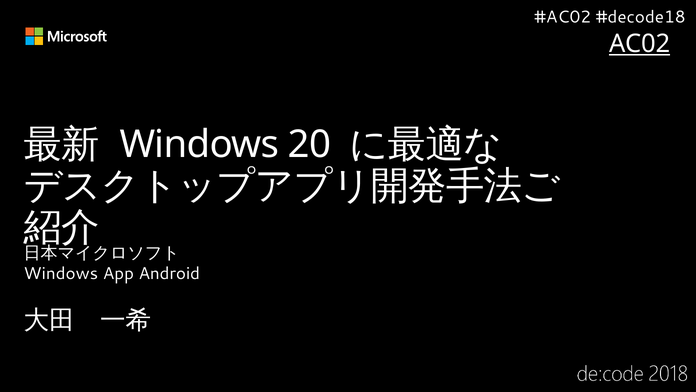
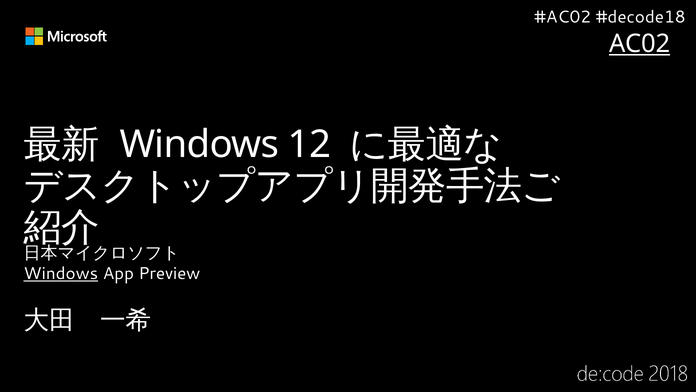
20: 20 -> 12 (310, 145)
Windows underline: none -> present (61, 273)
Android: Android -> Preview (169, 273)
